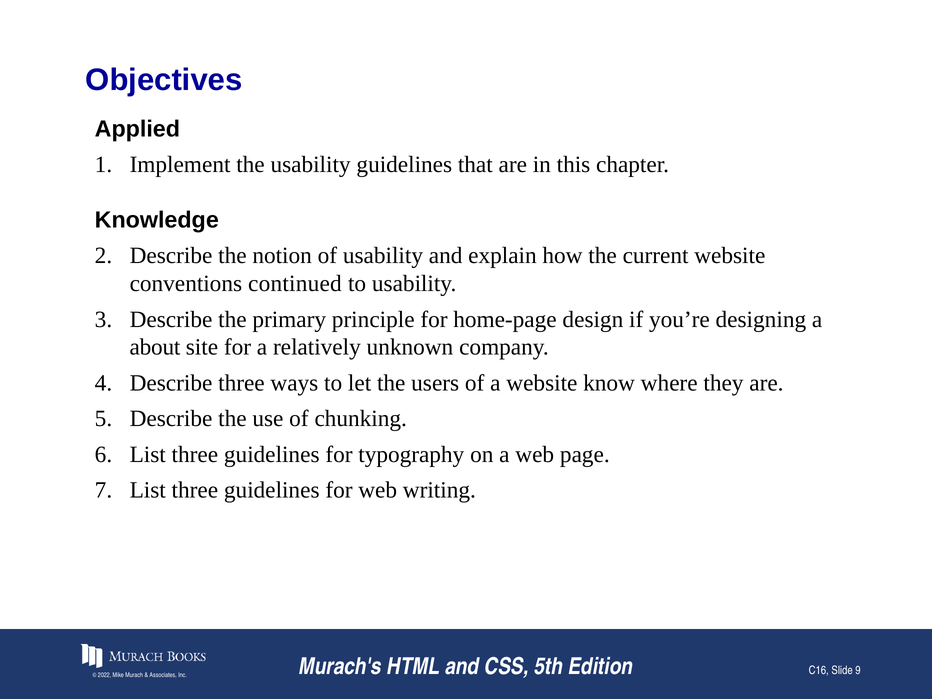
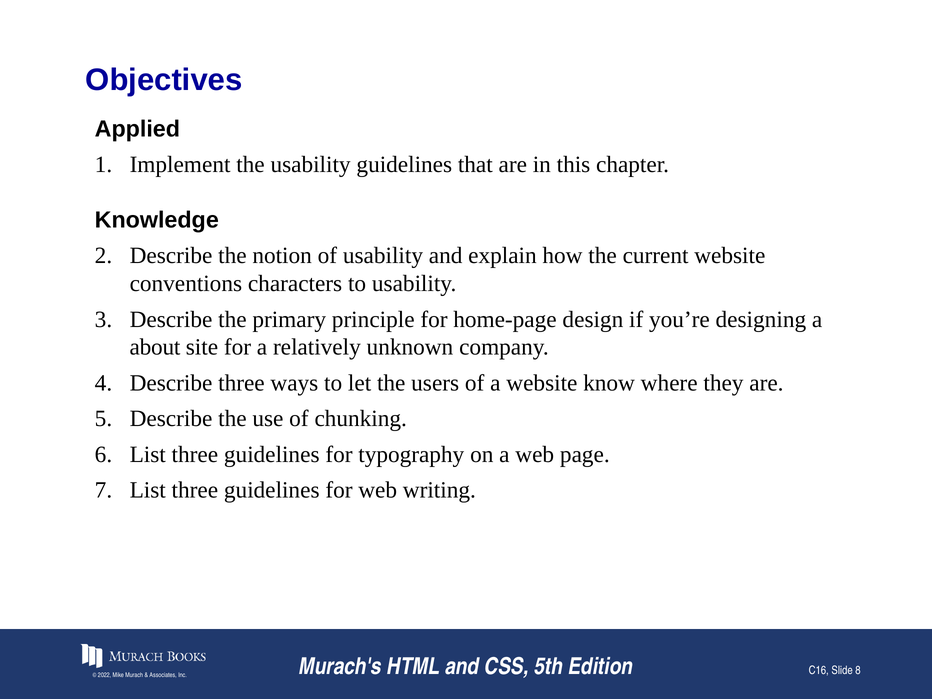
continued: continued -> characters (295, 284)
9: 9 -> 8 (858, 671)
